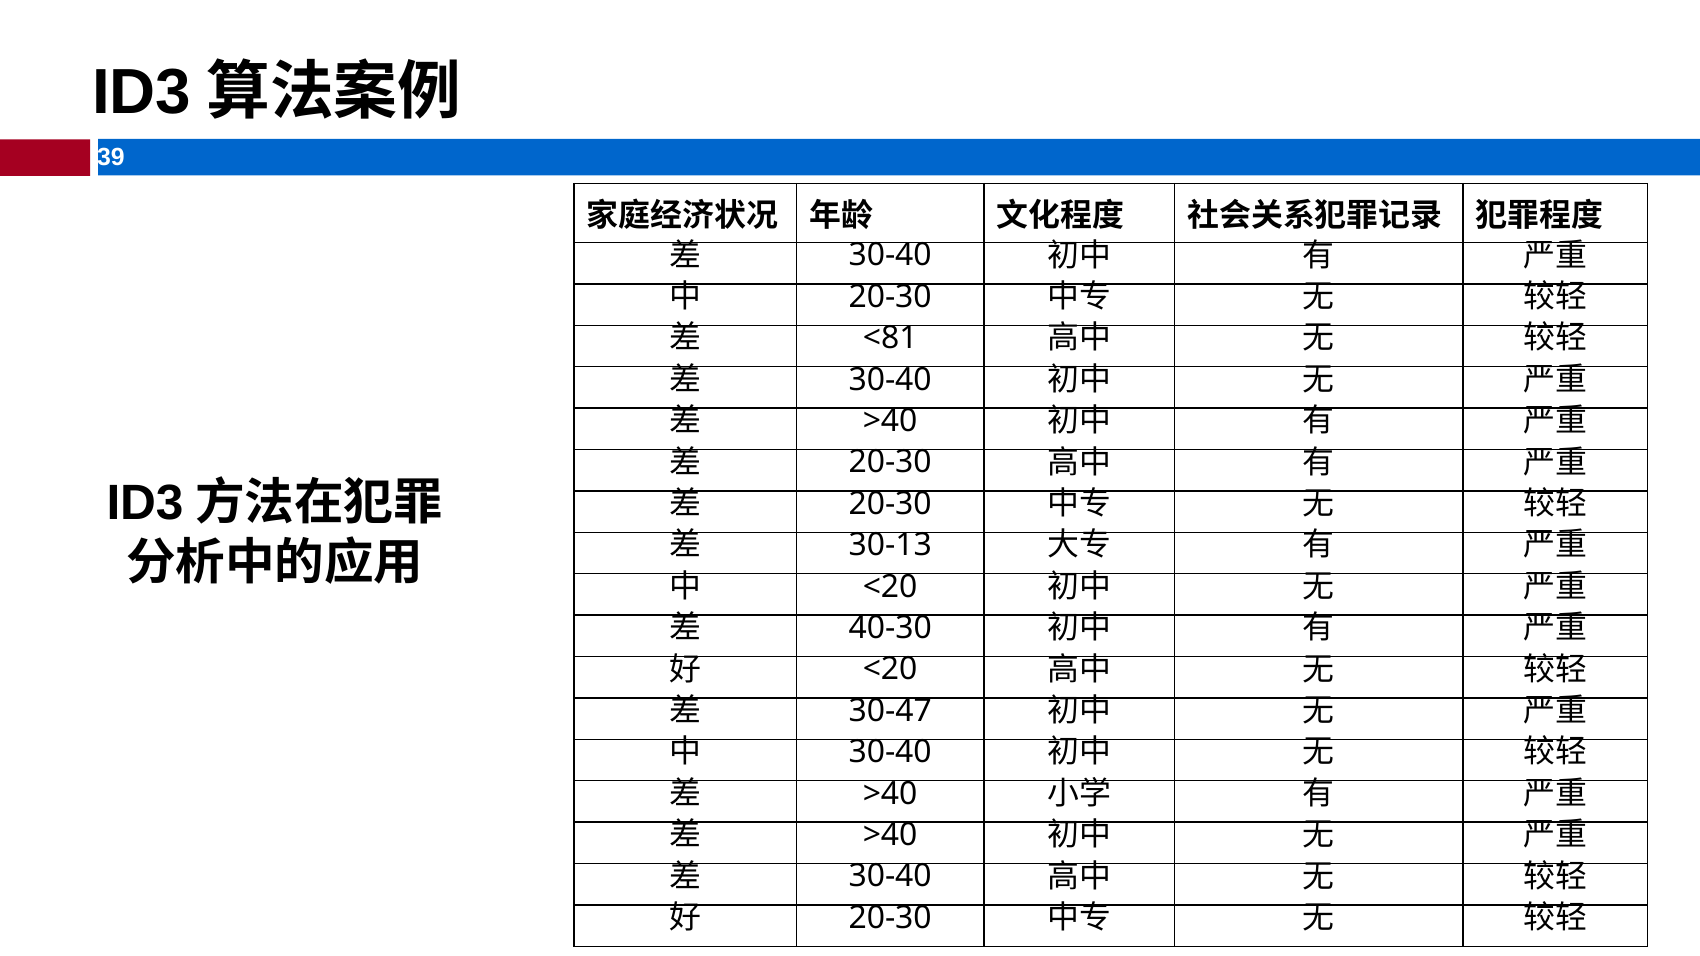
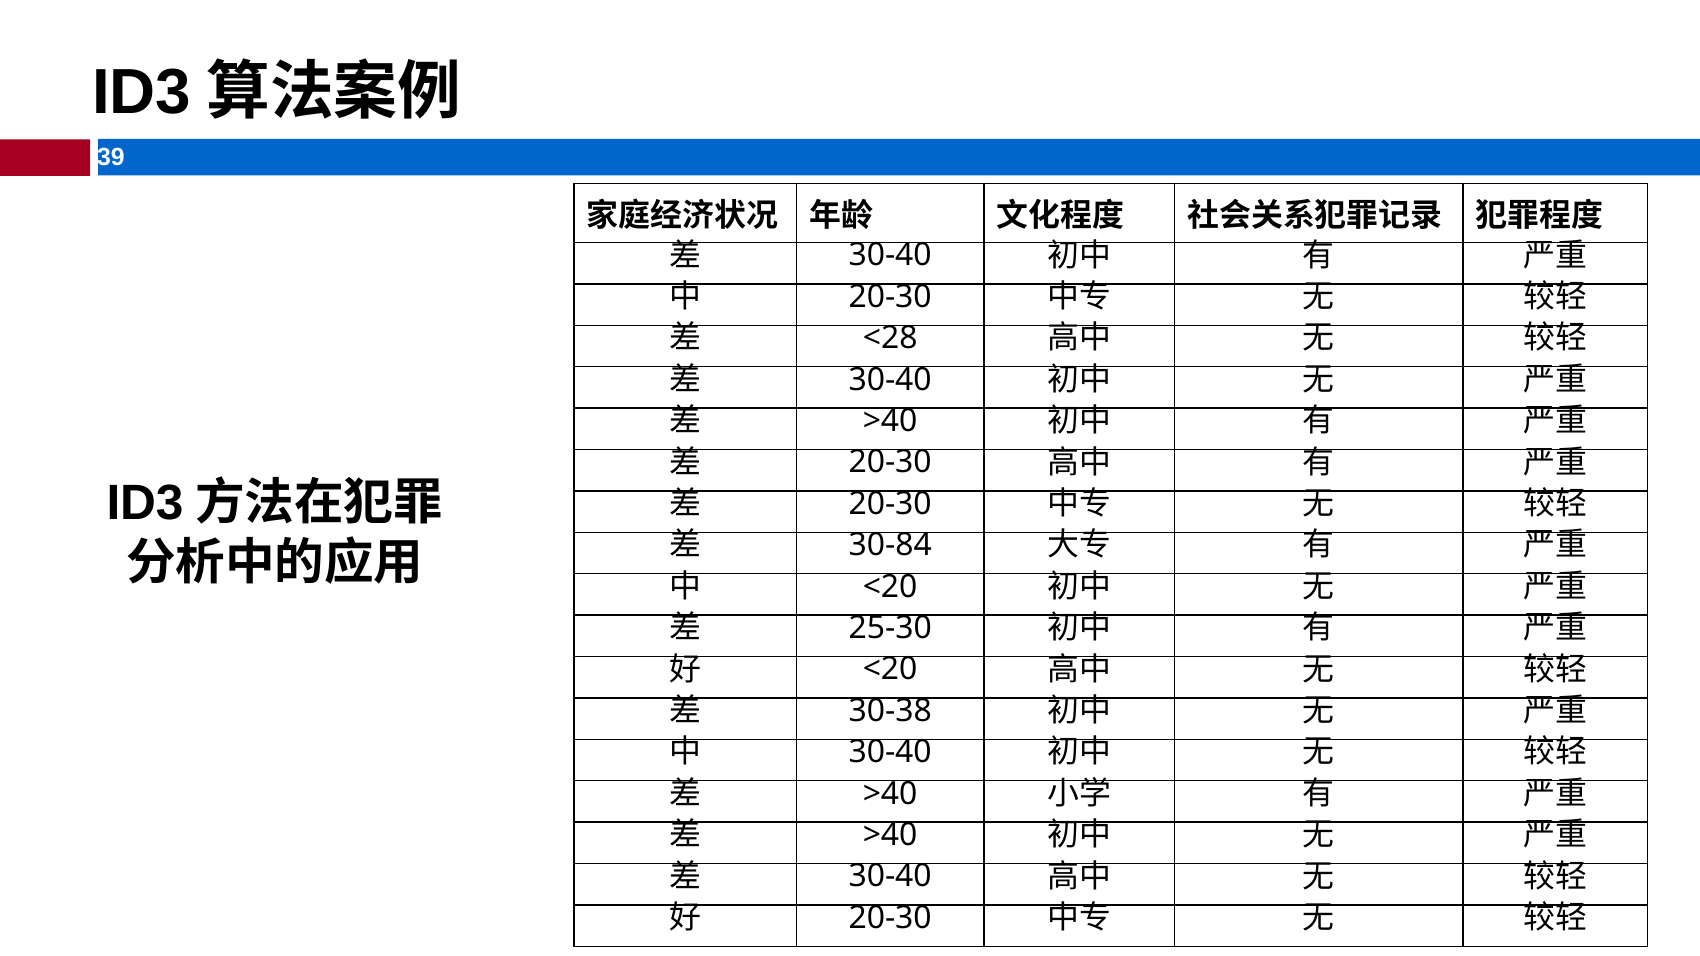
<81: <81 -> <28 (890, 338)
30-13: 30-13 -> 30-84 (890, 545)
40-30: 40-30 -> 25-30 (890, 628)
30-47: 30-47 -> 30-38 (890, 711)
